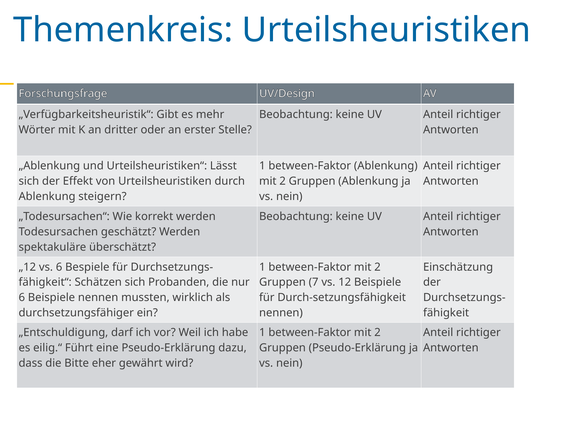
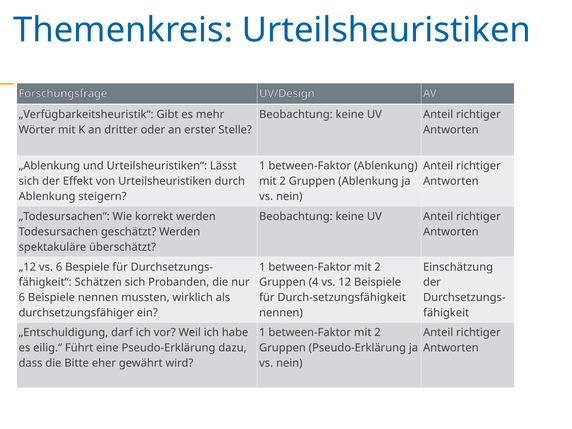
7: 7 -> 4 (314, 282)
